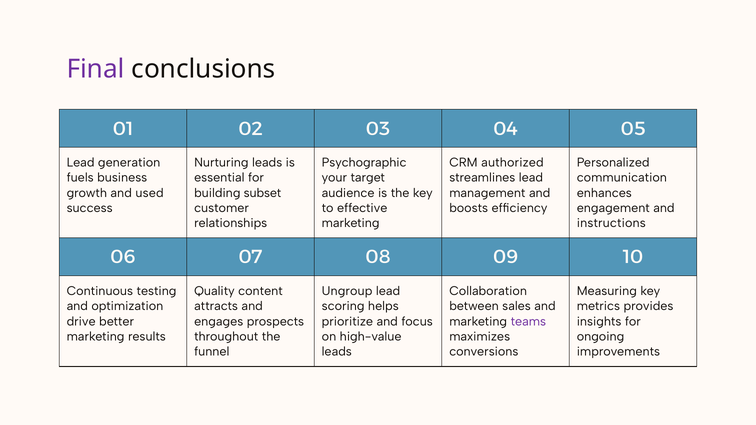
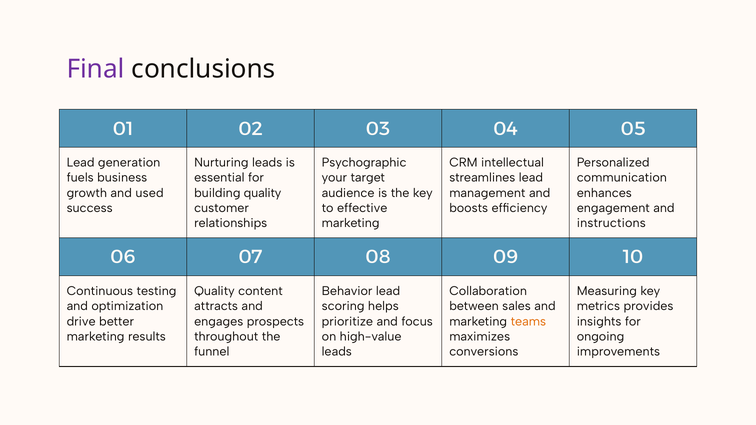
authorized: authorized -> intellectual (512, 163)
building subset: subset -> quality (263, 193)
Ungroup: Ungroup -> Behavior (347, 291)
teams colour: purple -> orange (528, 322)
